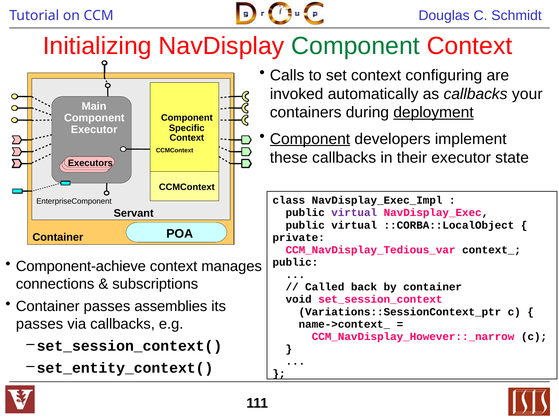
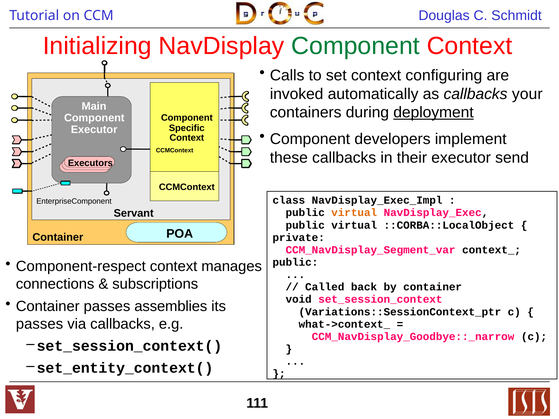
Component underline: present -> none (310, 139)
state: state -> send (512, 158)
virtual colour: purple -> orange (354, 213)
CCM_NavDisplay_Tedious_var: CCM_NavDisplay_Tedious_var -> CCM_NavDisplay_Segment_var (371, 250)
Component-achieve: Component-achieve -> Component-respect (81, 267)
name->context_: name->context_ -> what->context_ (344, 324)
CCM_NavDisplay_However::_narrow: CCM_NavDisplay_However::_narrow -> CCM_NavDisplay_Goodbye::_narrow (413, 337)
